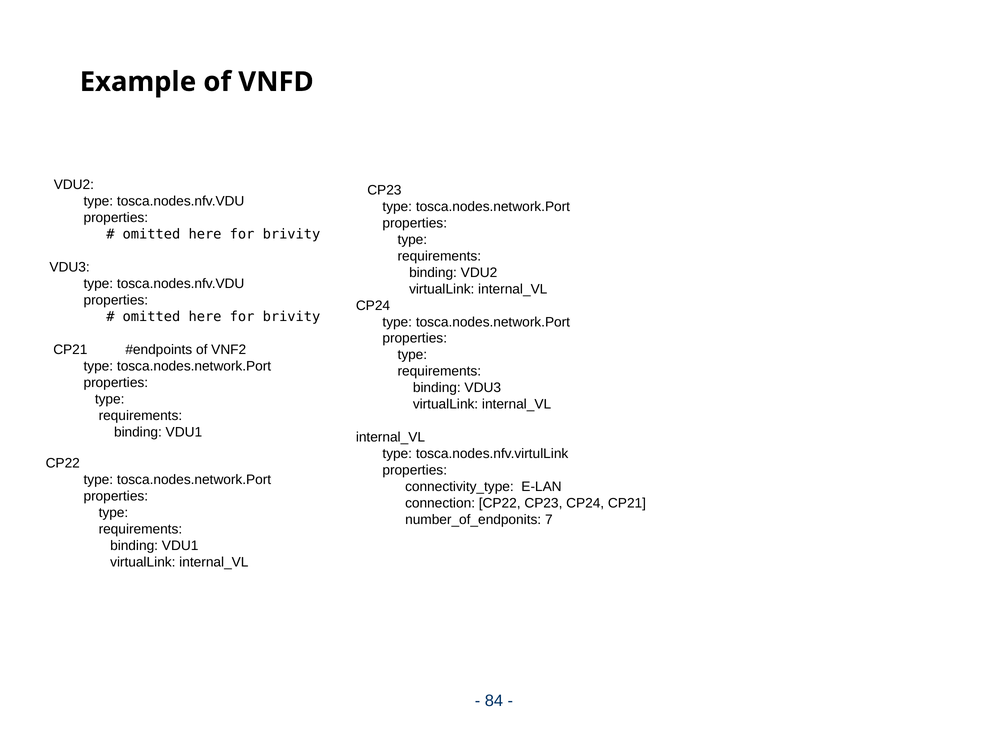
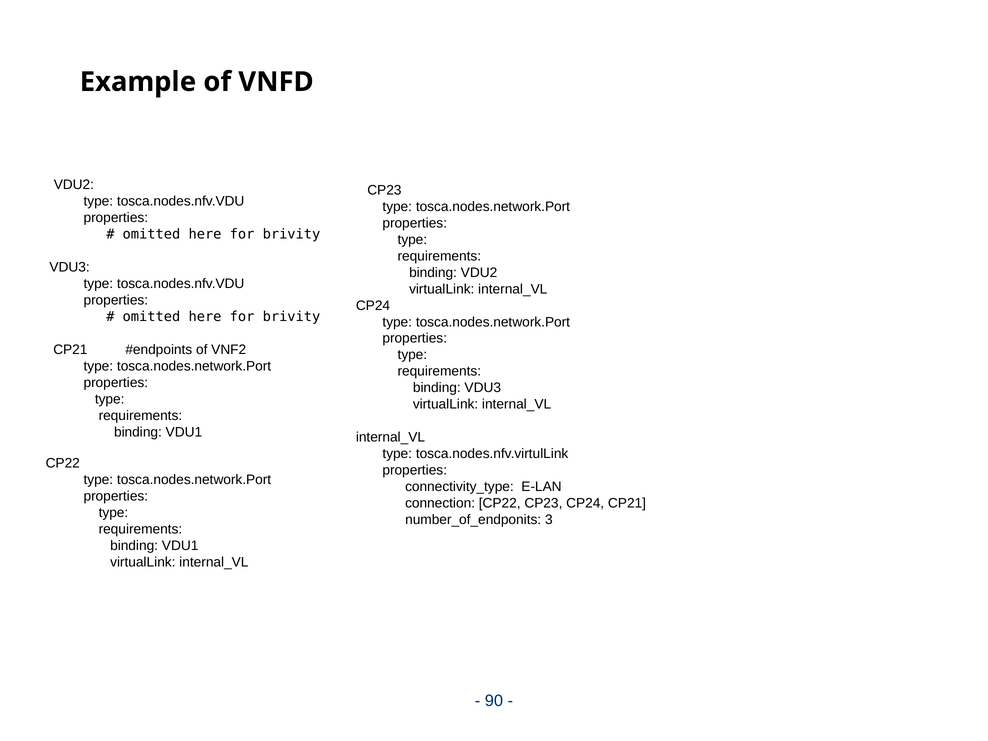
7: 7 -> 3 (549, 520)
84: 84 -> 90 (494, 701)
